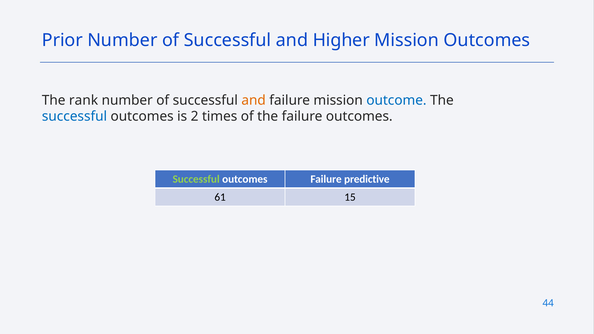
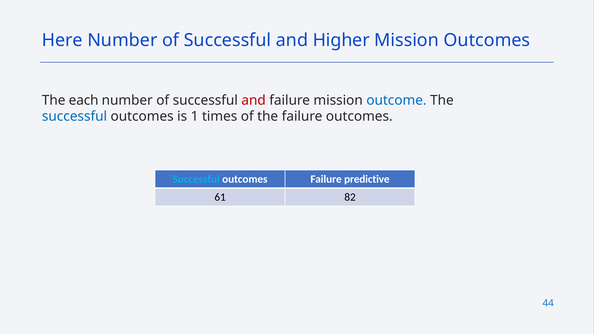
Prior: Prior -> Here (62, 40)
rank: rank -> each (84, 100)
and colour: orange -> red (254, 100)
2: 2 -> 1 (195, 117)
Successful colour: light green -> light blue (196, 179)
15: 15 -> 82 (350, 197)
